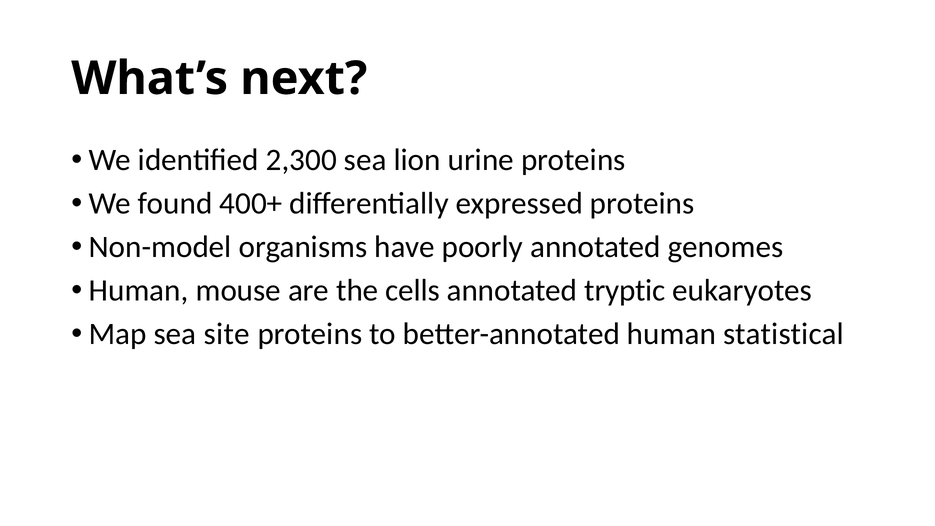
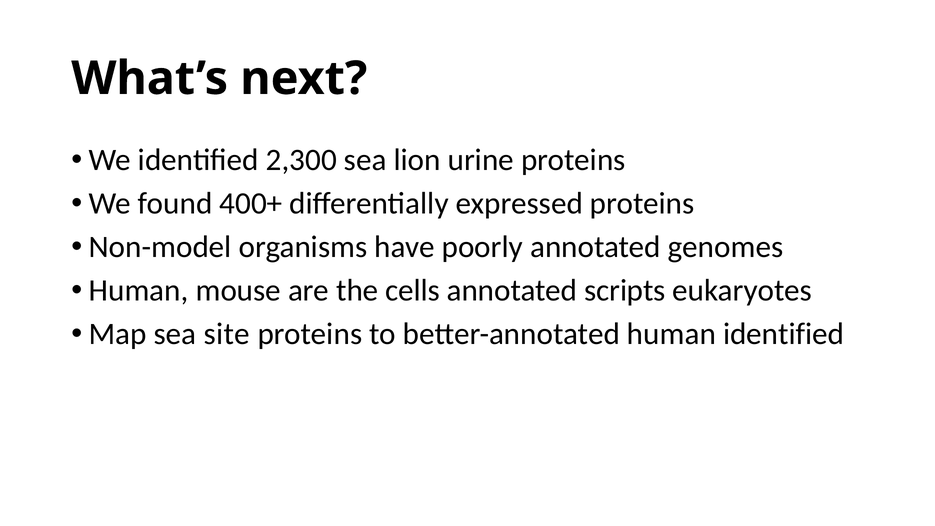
tryptic: tryptic -> scripts (625, 290)
human statistical: statistical -> identified (784, 334)
